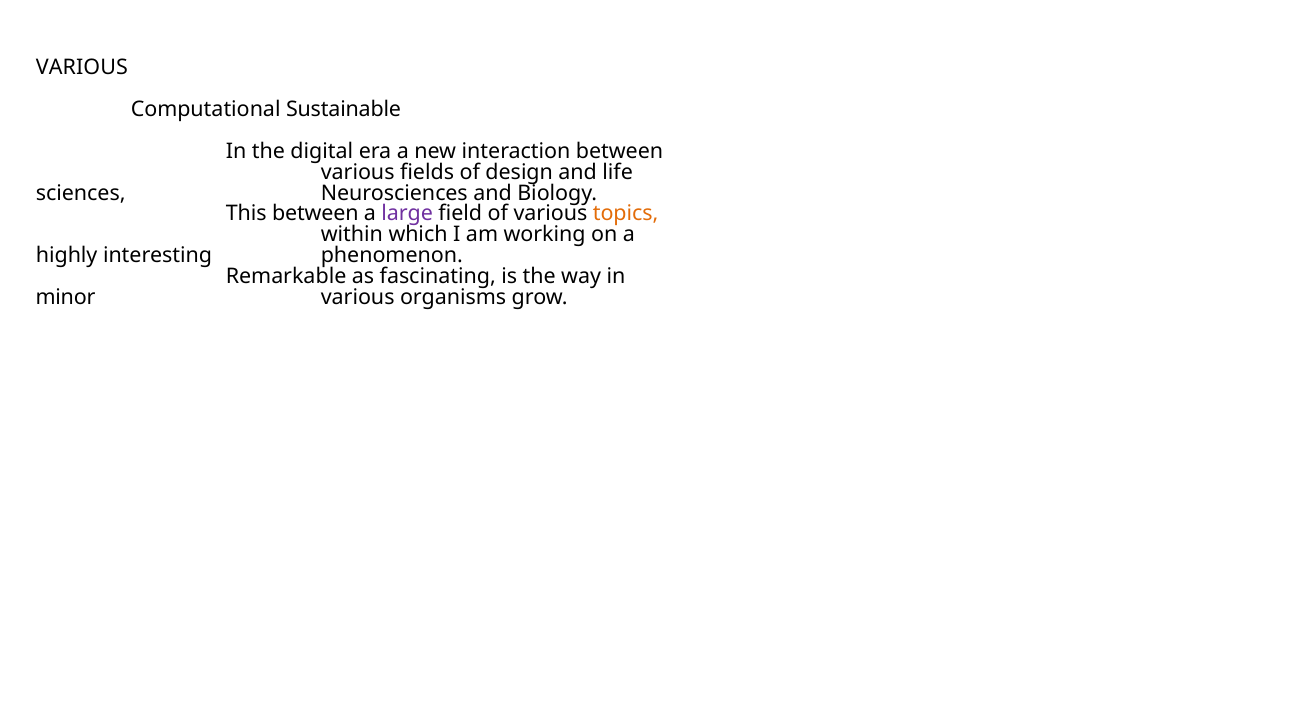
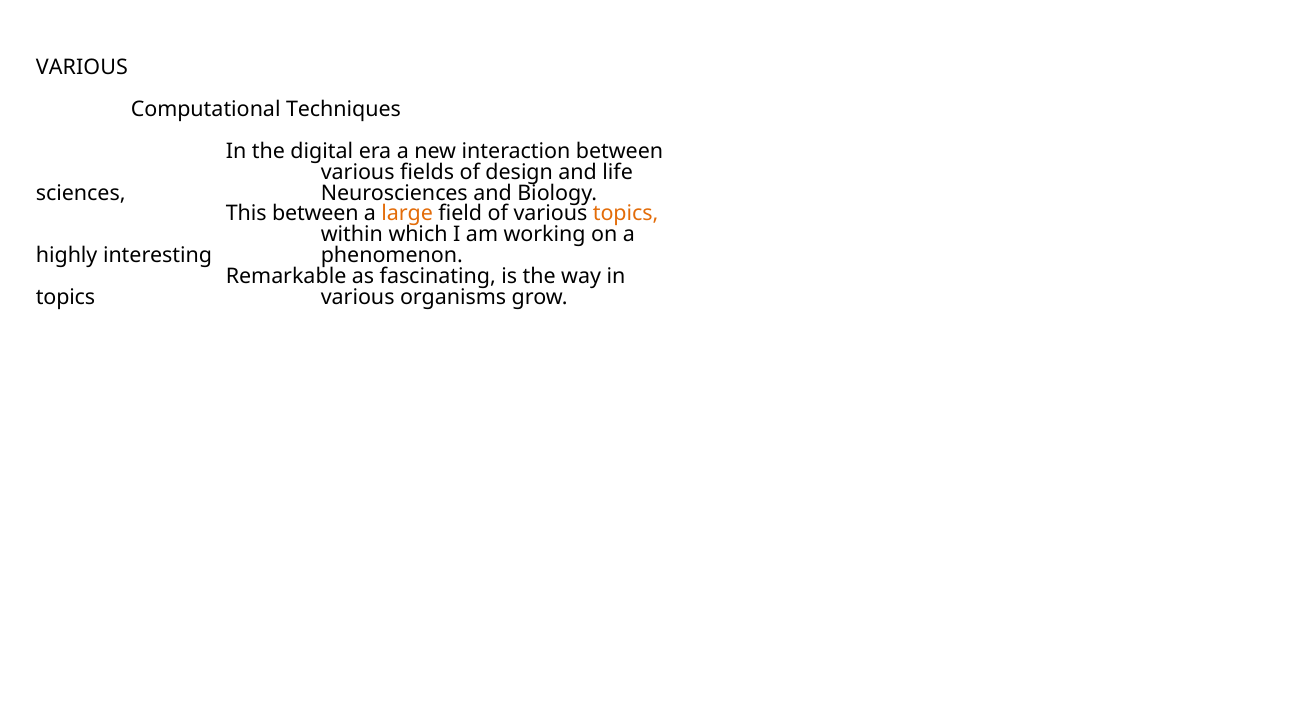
Sustainable: Sustainable -> Techniques (343, 110)
large colour: purple -> orange (407, 214)
minor: minor -> topics (65, 298)
